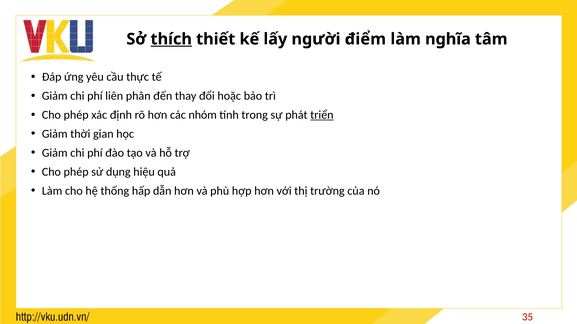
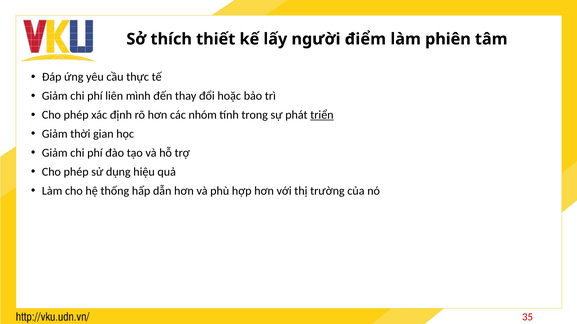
thích underline: present -> none (171, 39)
nghĩa: nghĩa -> phiên (448, 39)
phân: phân -> mình (138, 96)
